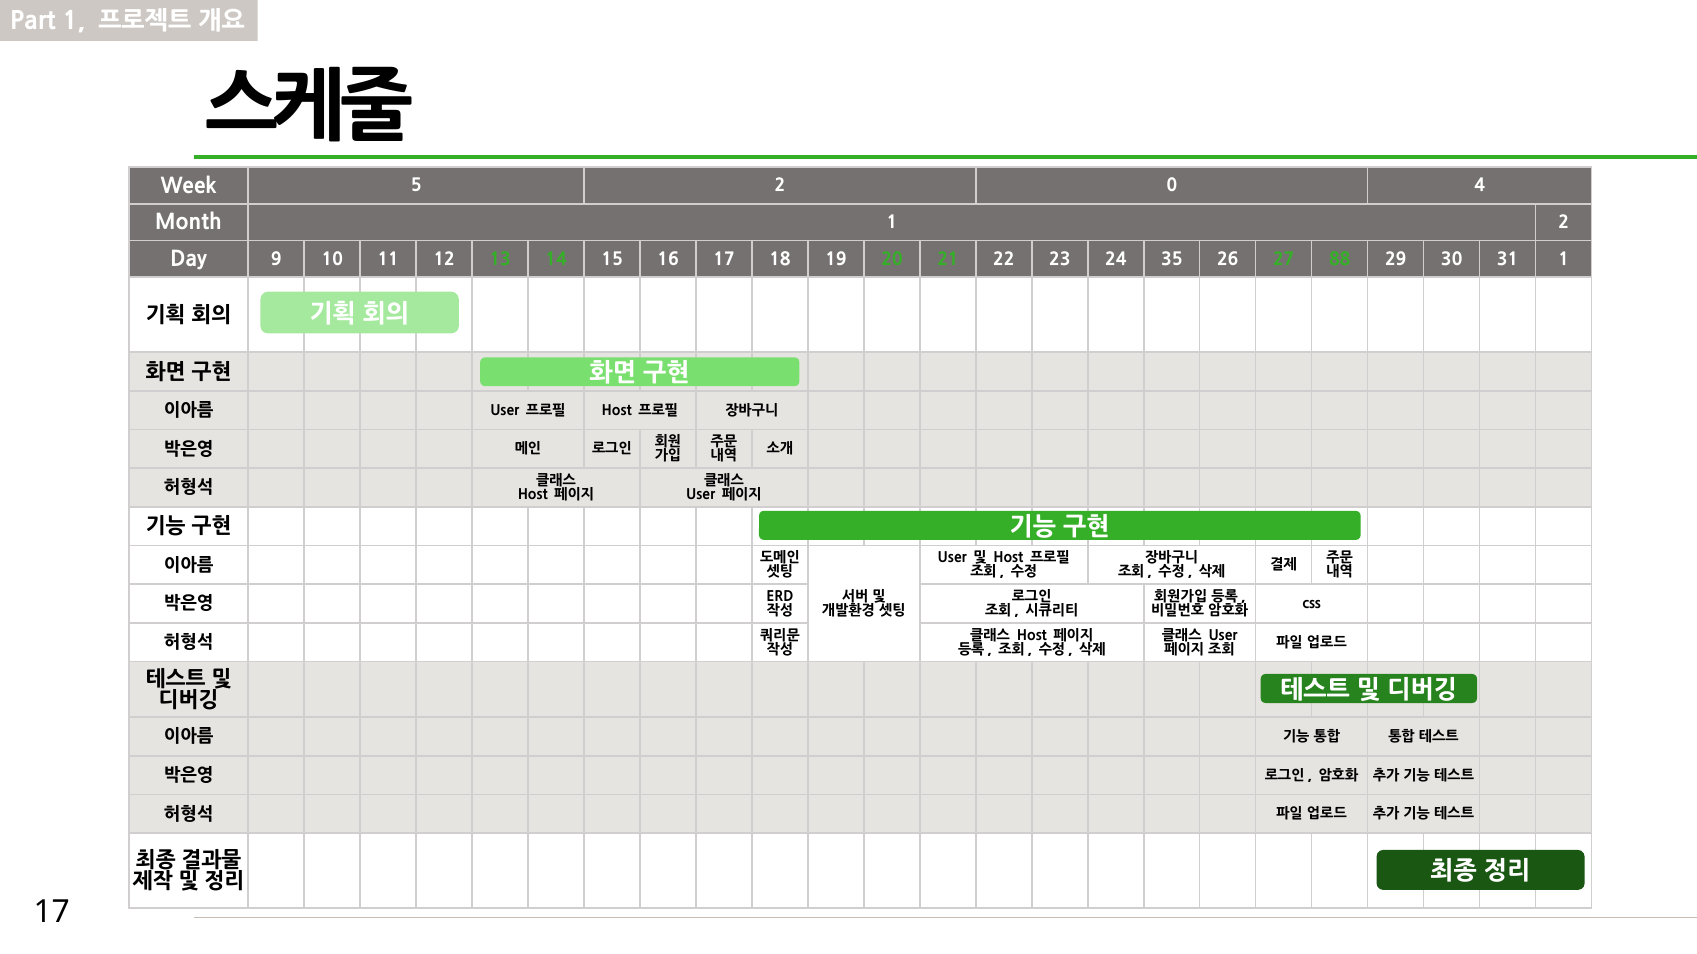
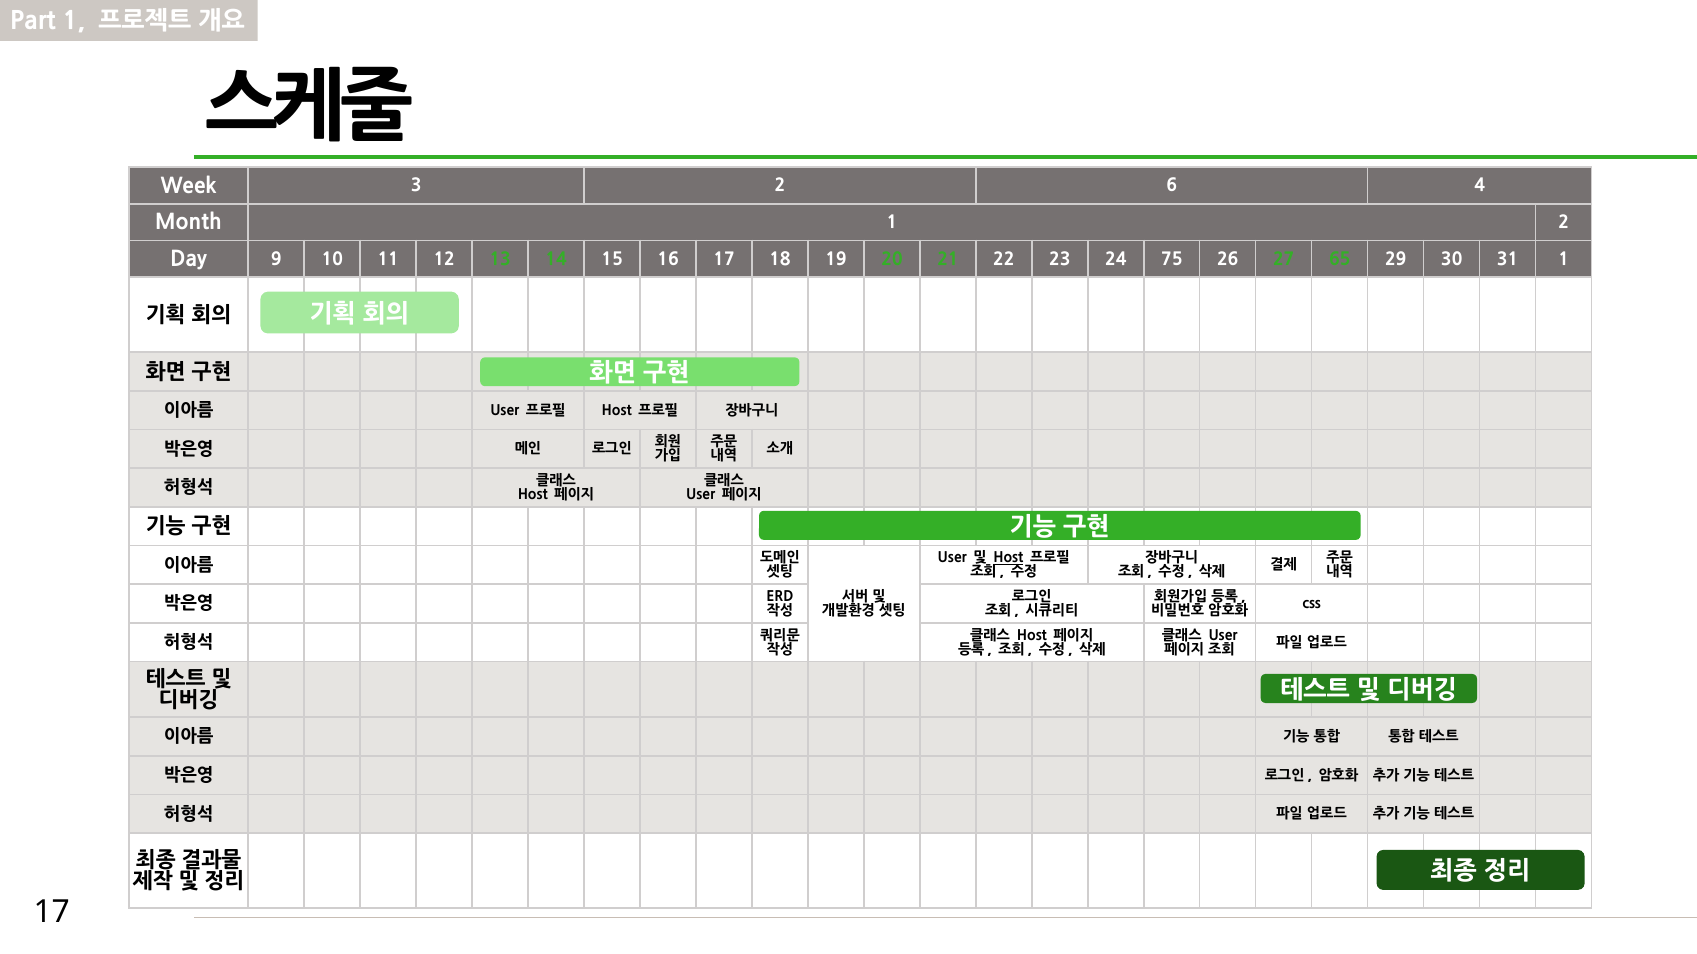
5: 5 -> 3 (416, 186)
0: 0 -> 6 (1172, 186)
35: 35 -> 75 (1172, 259)
88: 88 -> 65 (1340, 259)
Host underline: none -> present (1008, 558)
